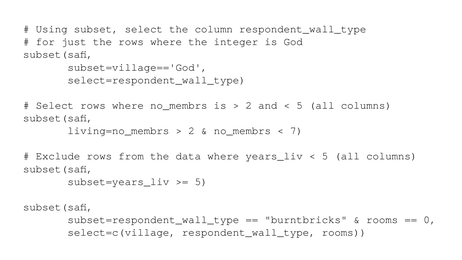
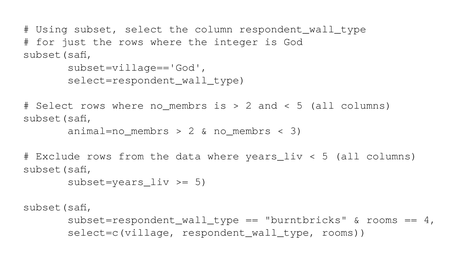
living=no_membrs: living=no_membrs -> animal=no_membrs (118, 131)
7: 7 -> 3 (296, 131)
0: 0 -> 4 (430, 220)
